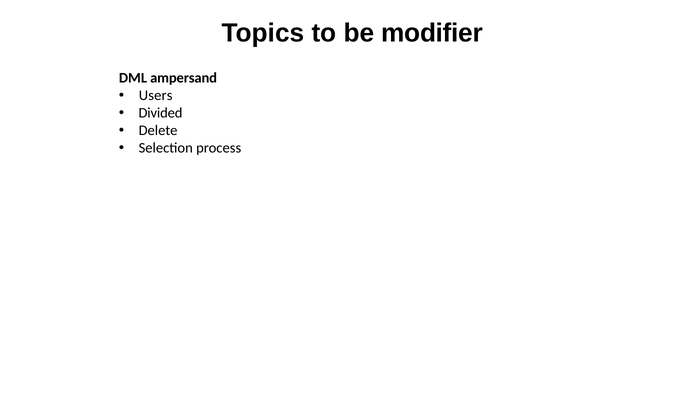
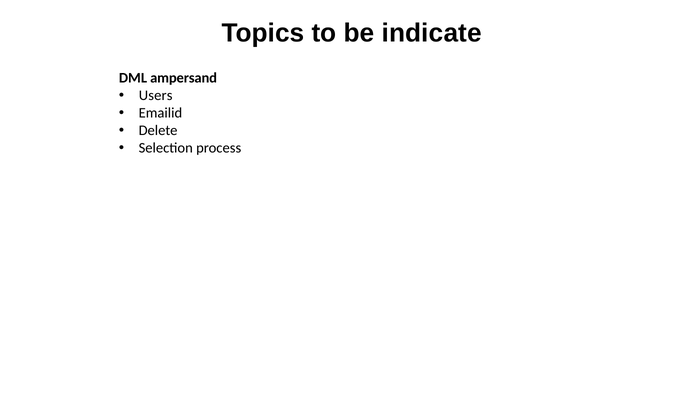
modifier: modifier -> indicate (432, 33)
Divided: Divided -> Emailid (160, 113)
